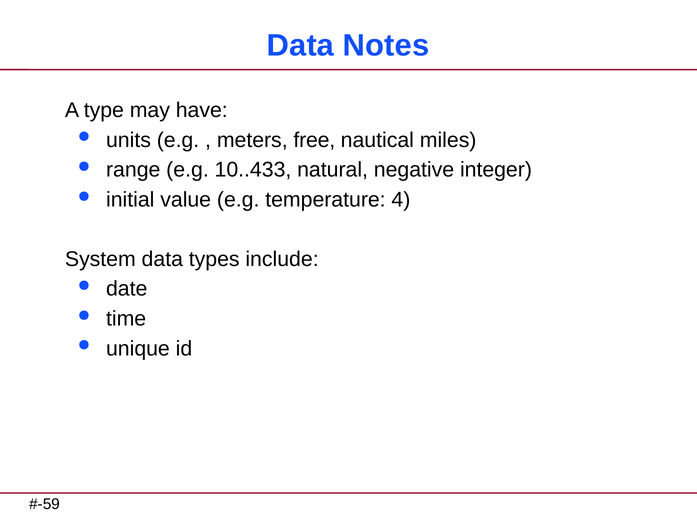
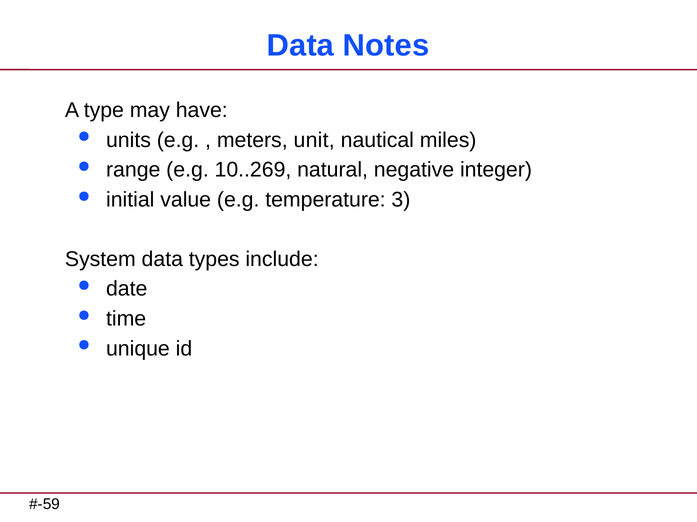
free: free -> unit (314, 140)
10..433: 10..433 -> 10..269 (253, 170)
4: 4 -> 3 (401, 200)
